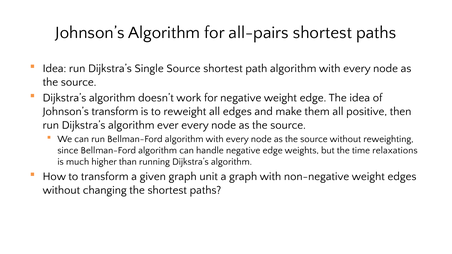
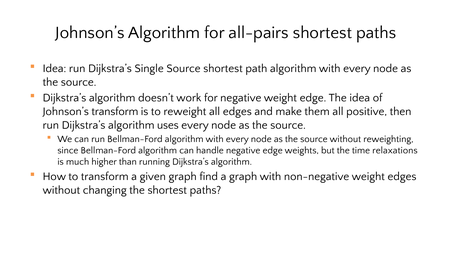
ever: ever -> uses (168, 125)
unit: unit -> find (209, 177)
